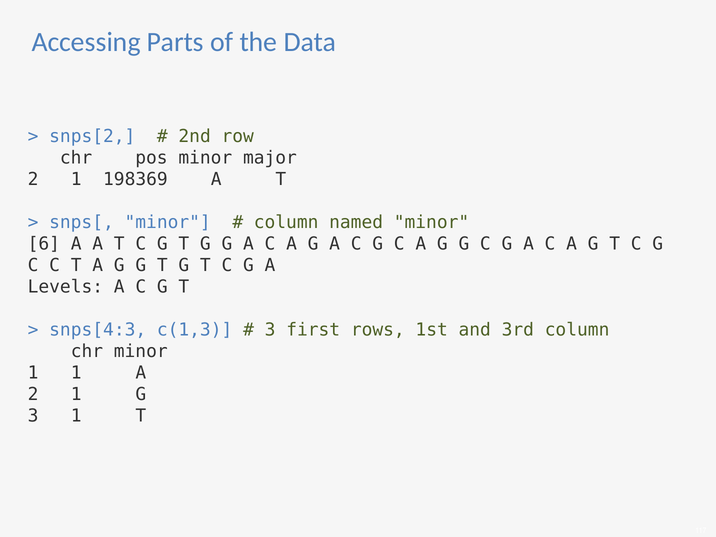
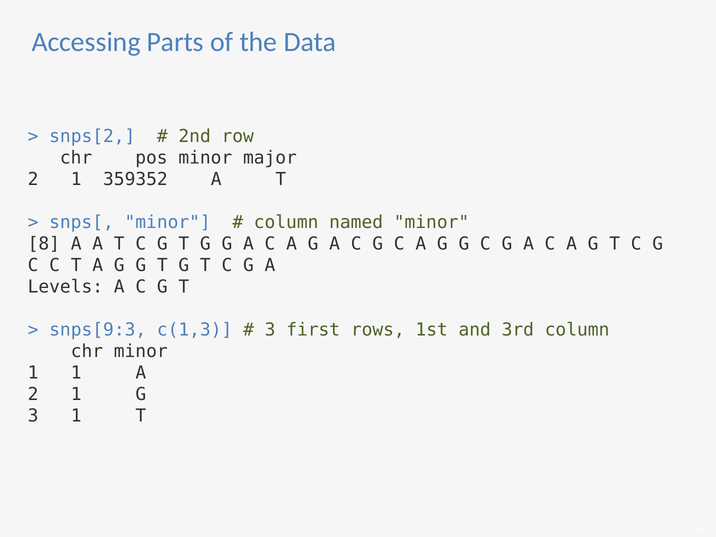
198369: 198369 -> 359352 (135, 179)
6: 6 -> 8 (44, 244)
snps[4:3: snps[4:3 -> snps[9:3 (98, 330)
